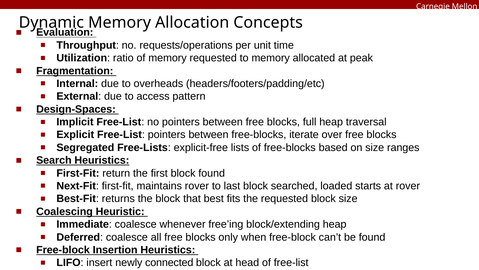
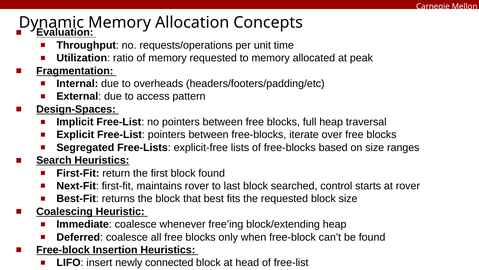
loaded: loaded -> control (336, 186)
